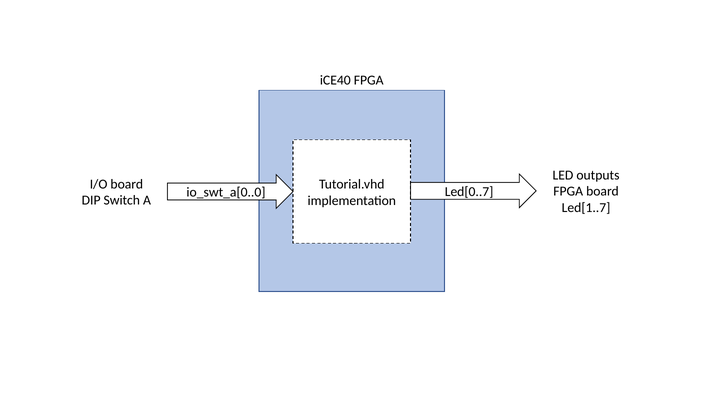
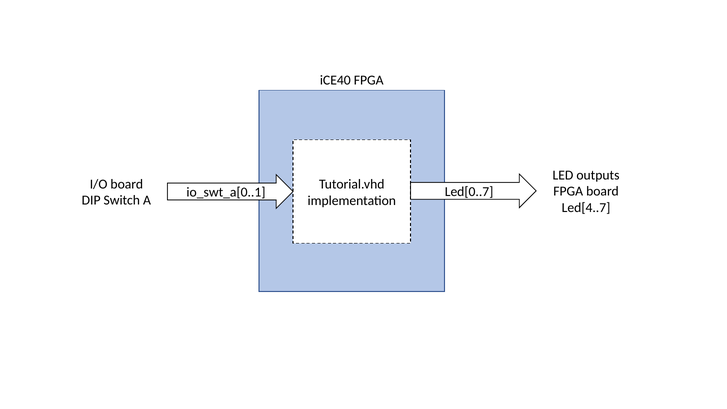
io_swt_a[0..0: io_swt_a[0..0 -> io_swt_a[0..1 (226, 192)
Led[1..7: Led[1..7 -> Led[4..7 (586, 208)
